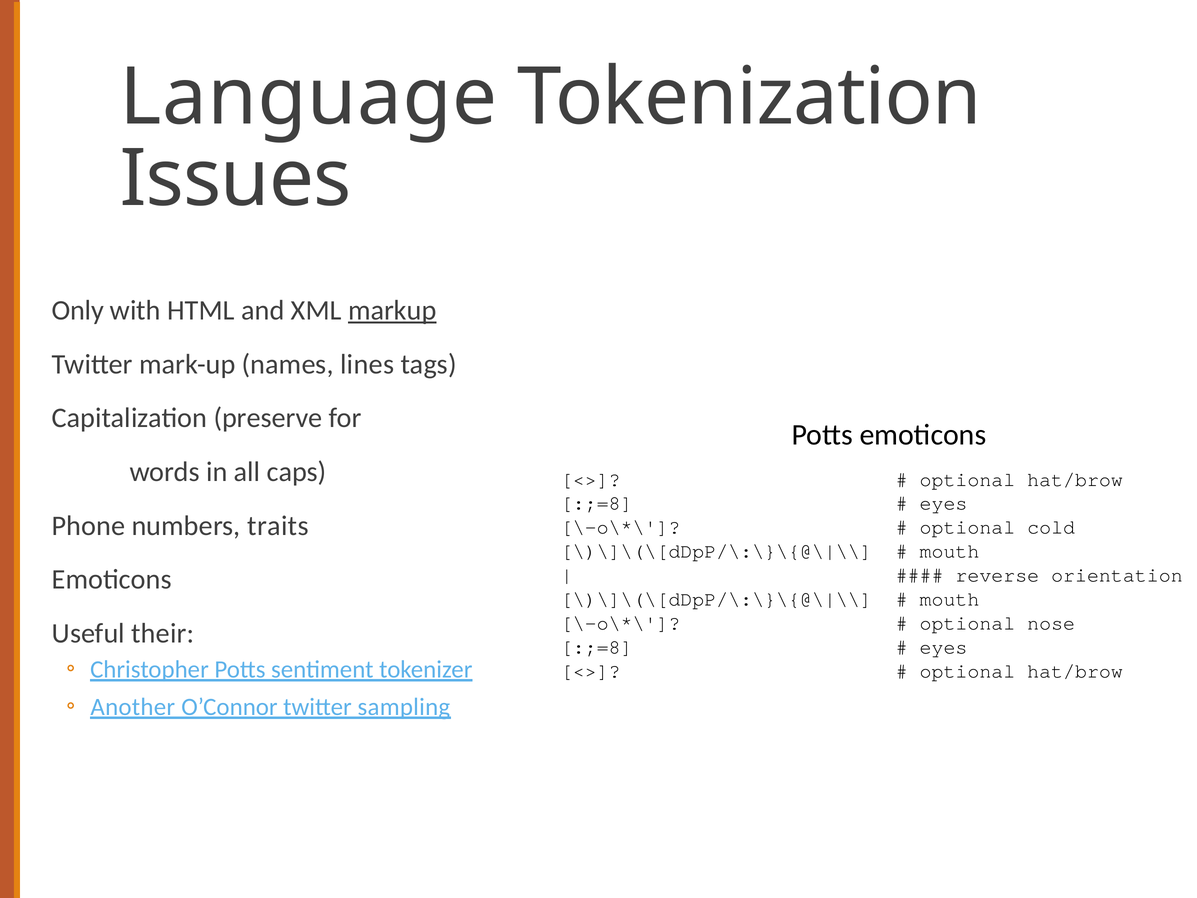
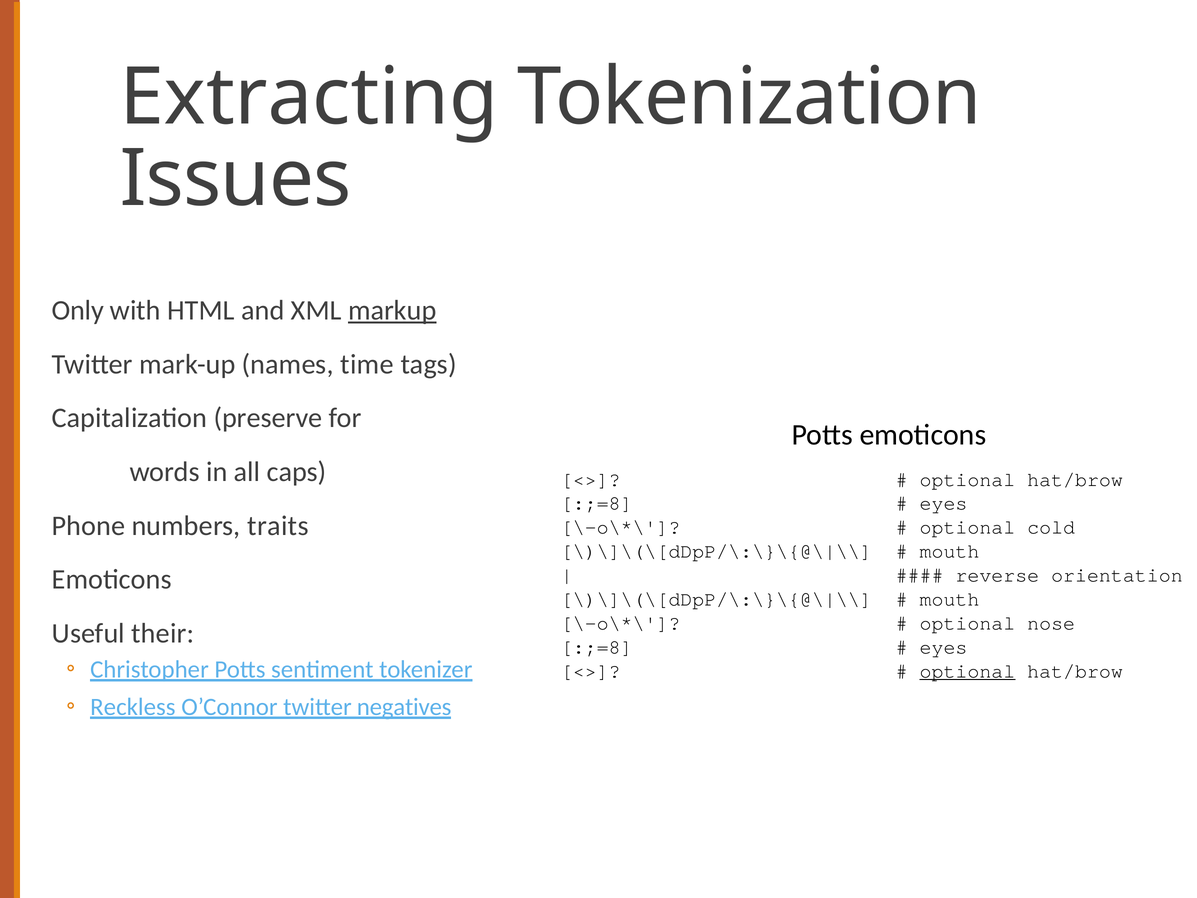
Language: Language -> Extracting (309, 97)
lines: lines -> time (367, 364)
optional underline: none -> present (967, 671)
Another: Another -> Reckless (133, 707)
sampling: sampling -> negatives (404, 707)
